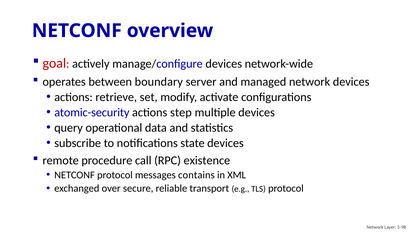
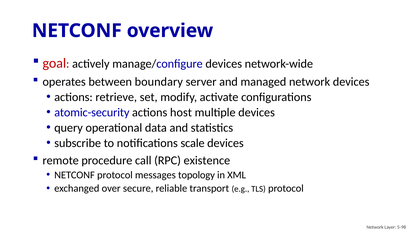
step: step -> host (181, 112)
state: state -> scale (193, 143)
contains: contains -> topology (197, 175)
